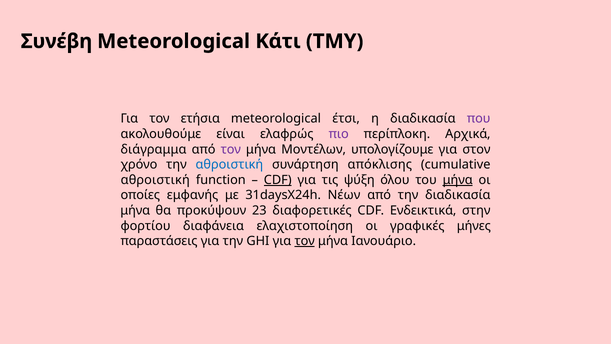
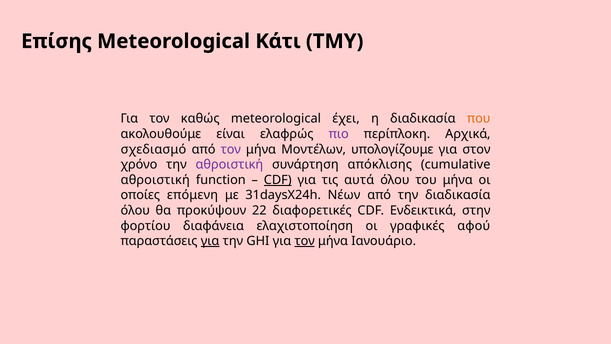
Συνέβη: Συνέβη -> Επίσης (57, 41)
ετήσια: ετήσια -> καθώς (200, 119)
έτσι: έτσι -> έχει (346, 119)
που colour: purple -> orange (479, 119)
διάγραμμα: διάγραμμα -> σχεδιασμό (153, 149)
αθροιστική colour: blue -> purple (229, 164)
ψύξη: ψύξη -> αυτά (359, 180)
μήνα underline: present -> none (458, 180)
εμφανής: εμφανής -> επόμενη (192, 195)
μήνα: μήνα -> όλου (135, 210)
23: 23 -> 22 (259, 210)
μήνες: μήνες -> αφού (474, 226)
για underline: none -> present (210, 241)
